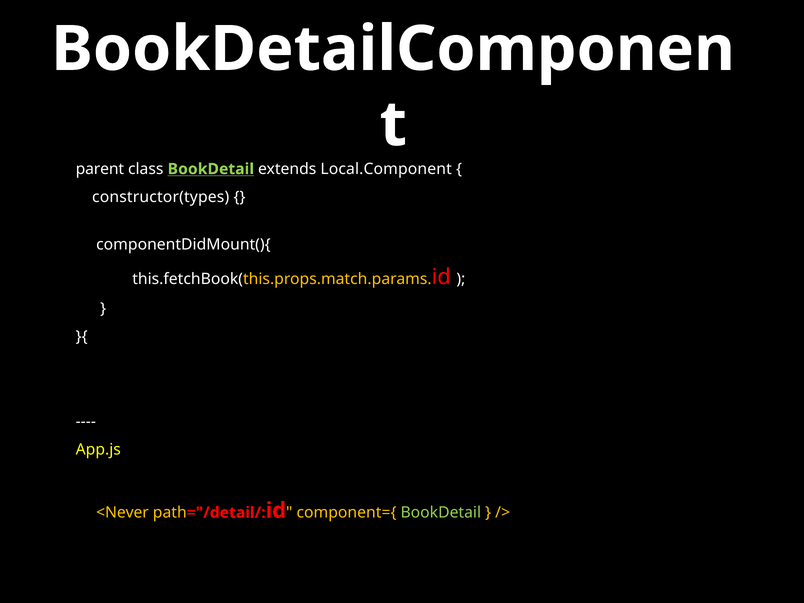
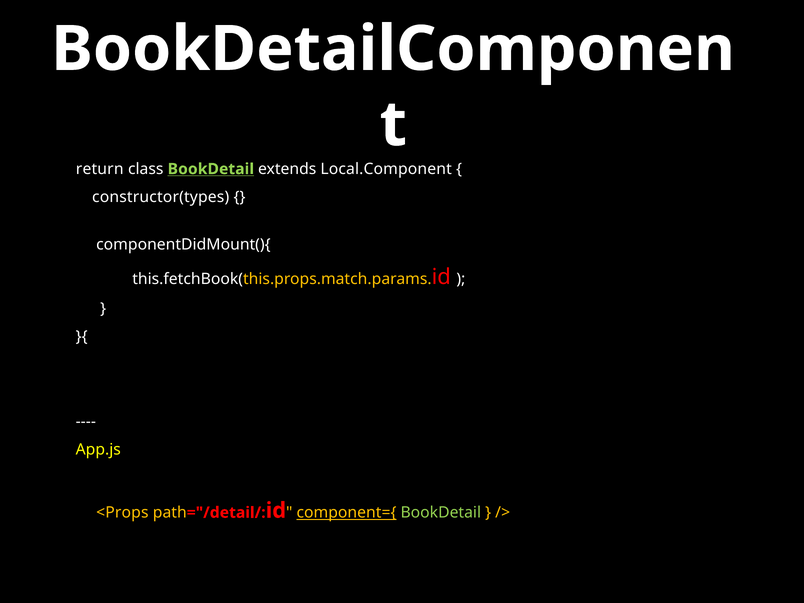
parent: parent -> return (100, 169)
<Never: <Never -> <Props (122, 513)
component={ underline: none -> present (347, 513)
